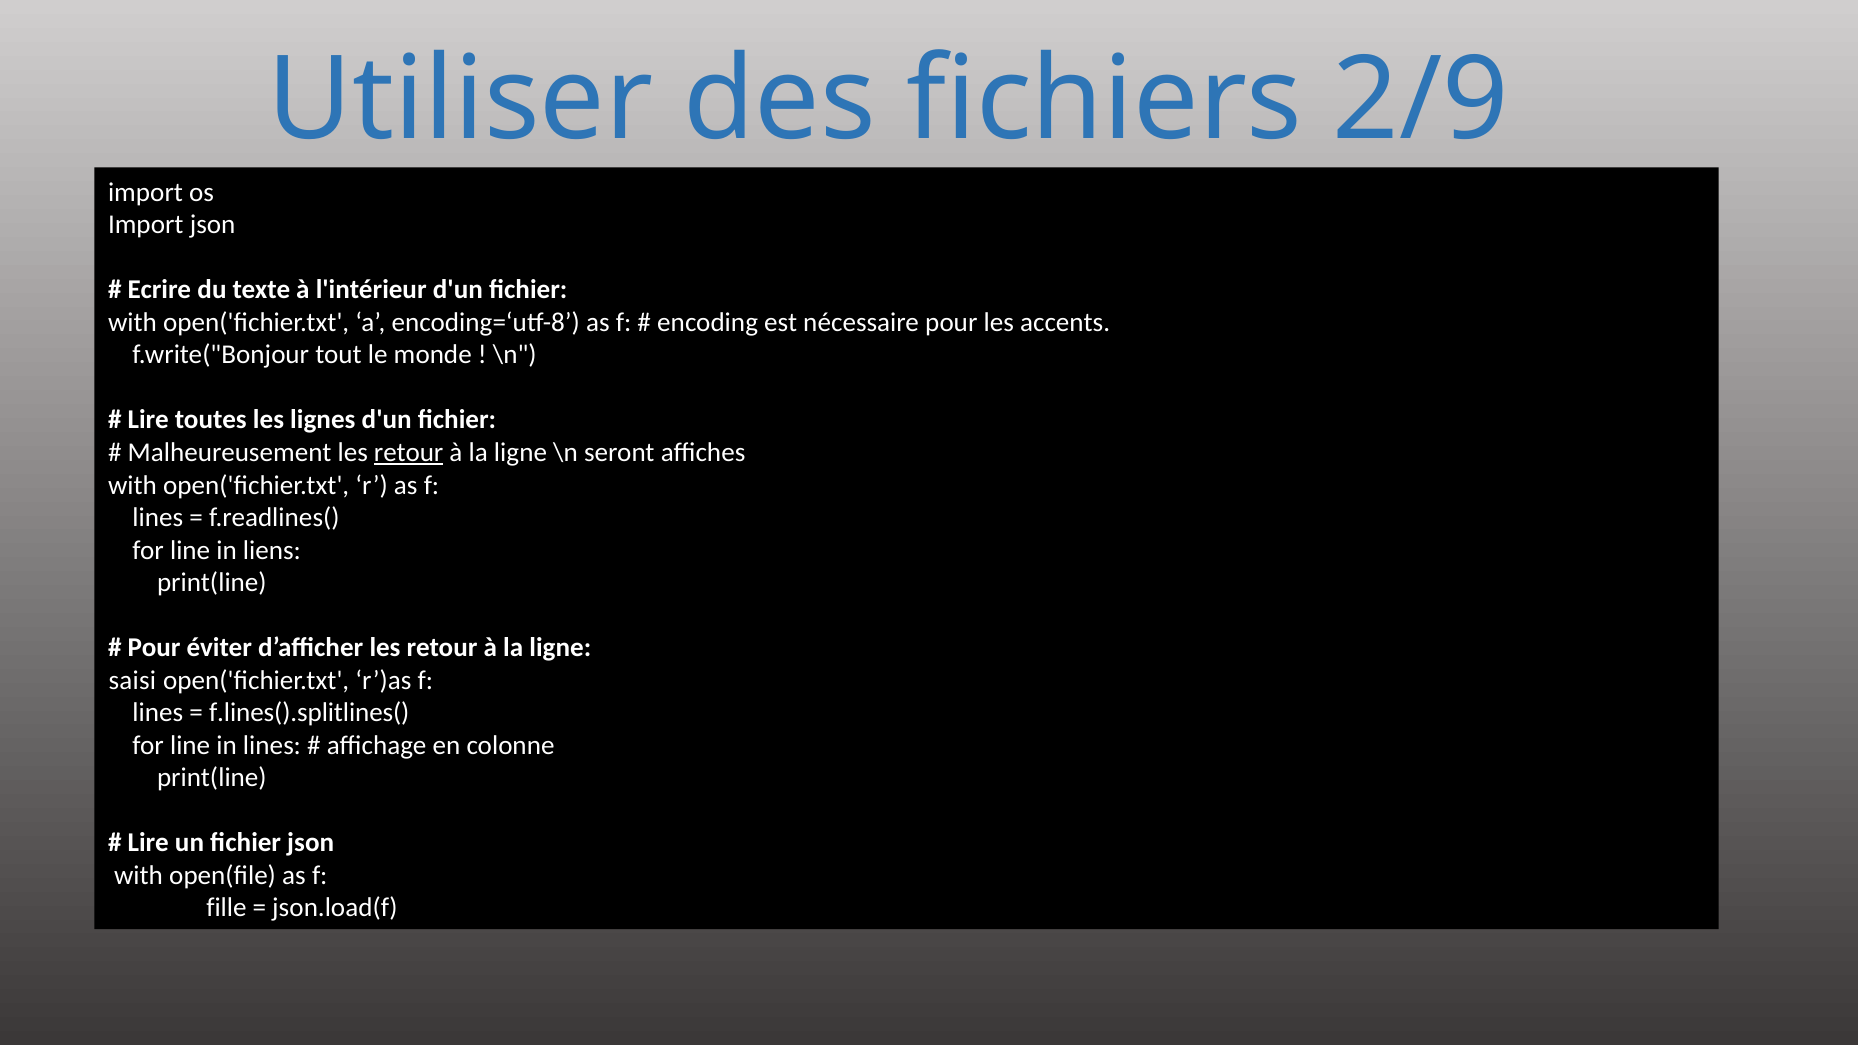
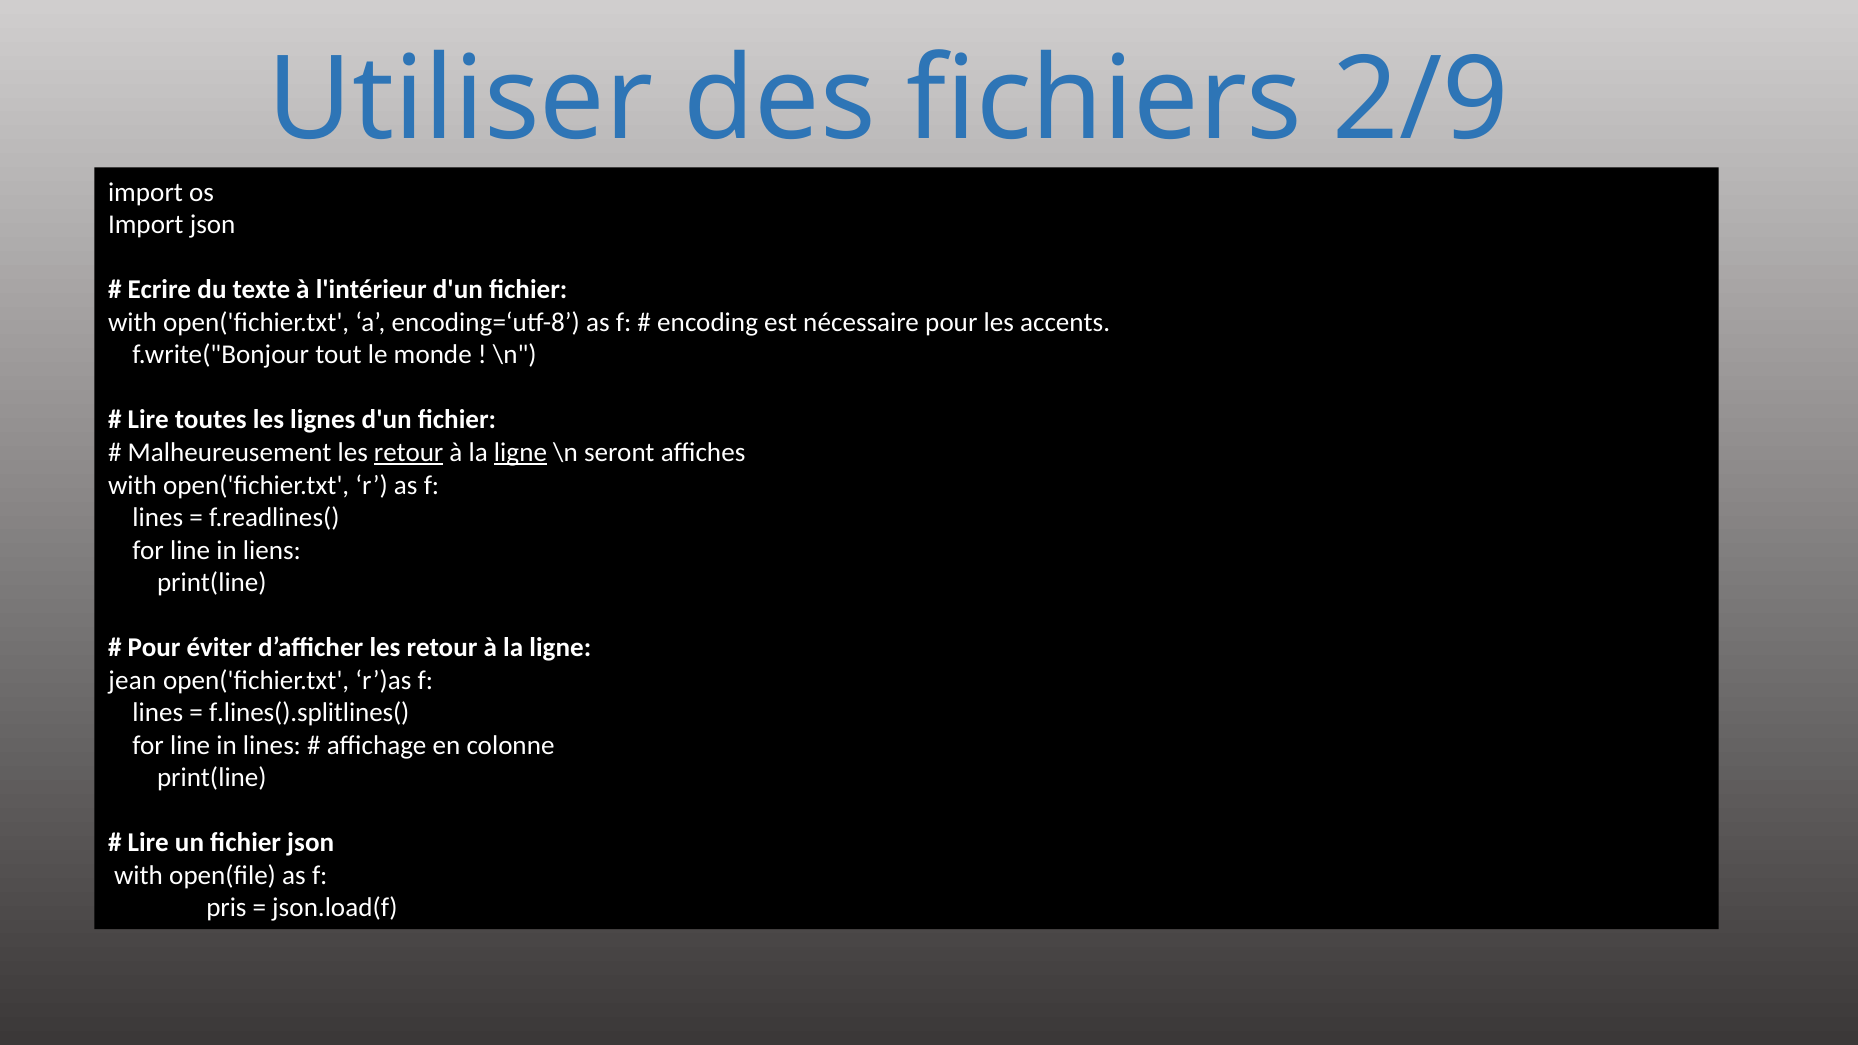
ligne underline: none -> present (520, 453)
saisi: saisi -> jean (132, 680)
fille: fille -> pris (226, 908)
